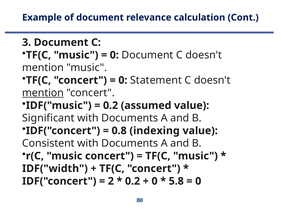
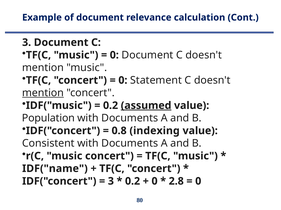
assumed underline: none -> present (146, 106)
Significant: Significant -> Population (48, 119)
IDF("width: IDF("width -> IDF("name (55, 169)
2: 2 -> 3 (111, 182)
5.8: 5.8 -> 2.8 (176, 182)
